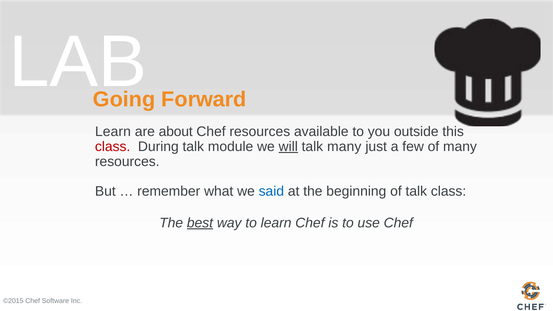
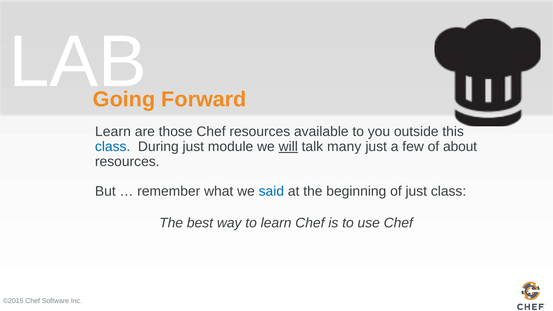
about: about -> those (176, 132)
class colour: red -> blue (113, 147)
During talk: talk -> just (193, 147)
of many: many -> about (460, 147)
of talk: talk -> just (416, 191)
best underline: present -> none (200, 223)
